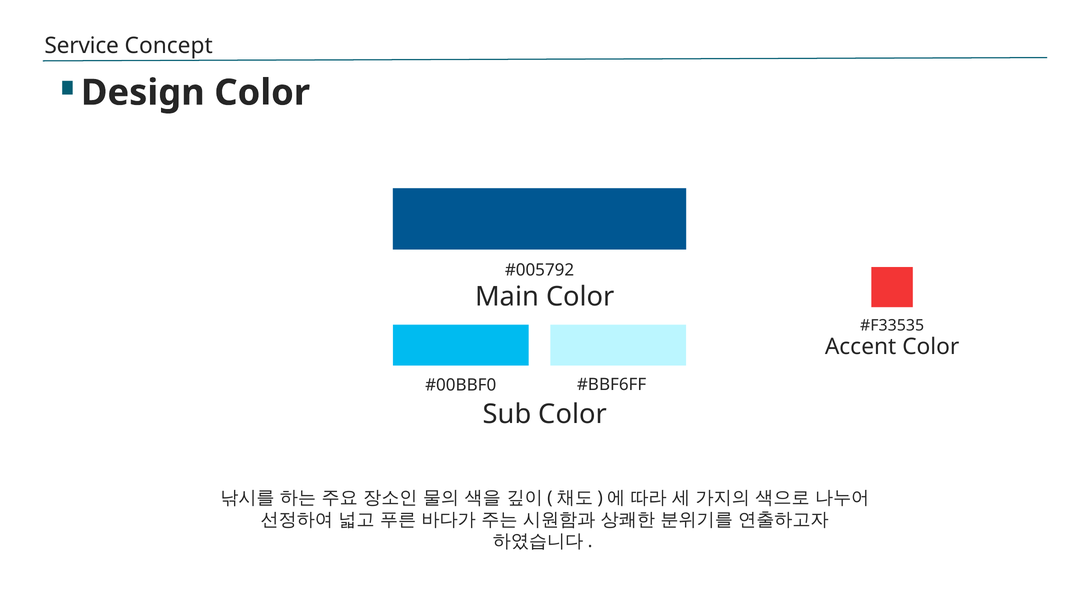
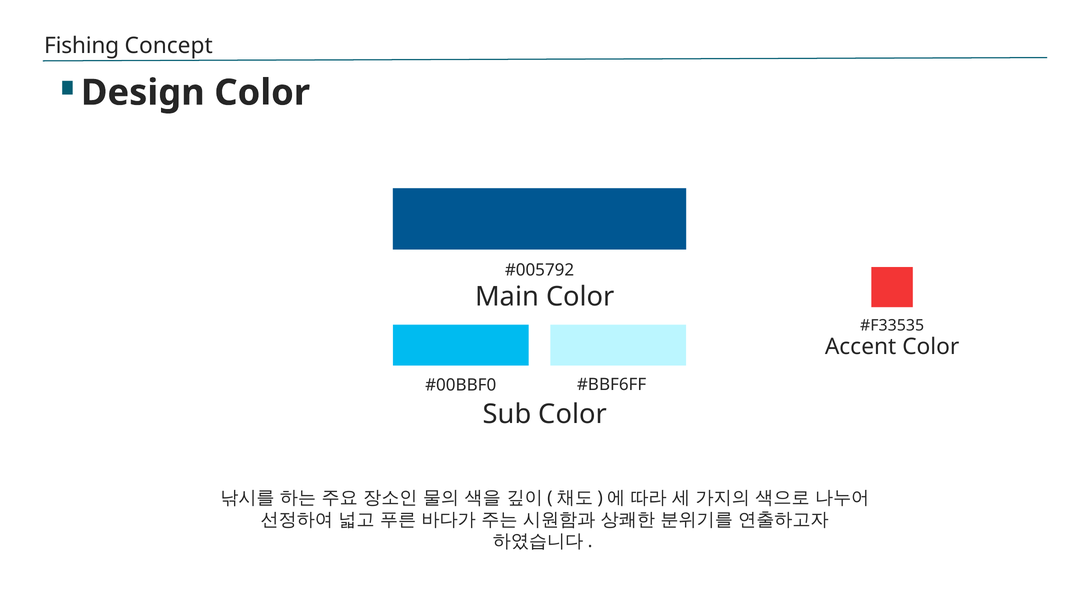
Service: Service -> Fishing (82, 46)
